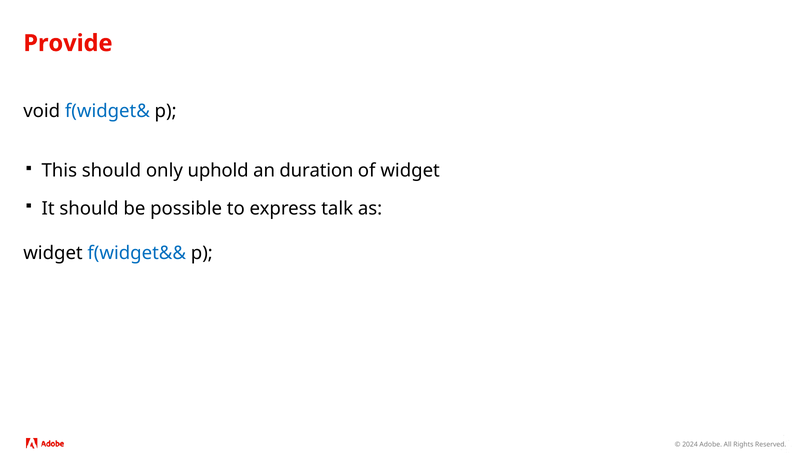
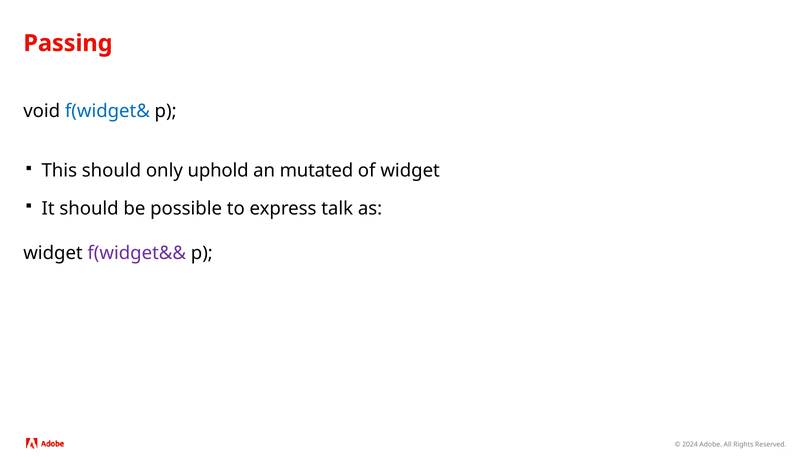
Provide: Provide -> Passing (68, 43)
duration: duration -> mutated (316, 171)
f(widget&& colour: blue -> purple (137, 253)
